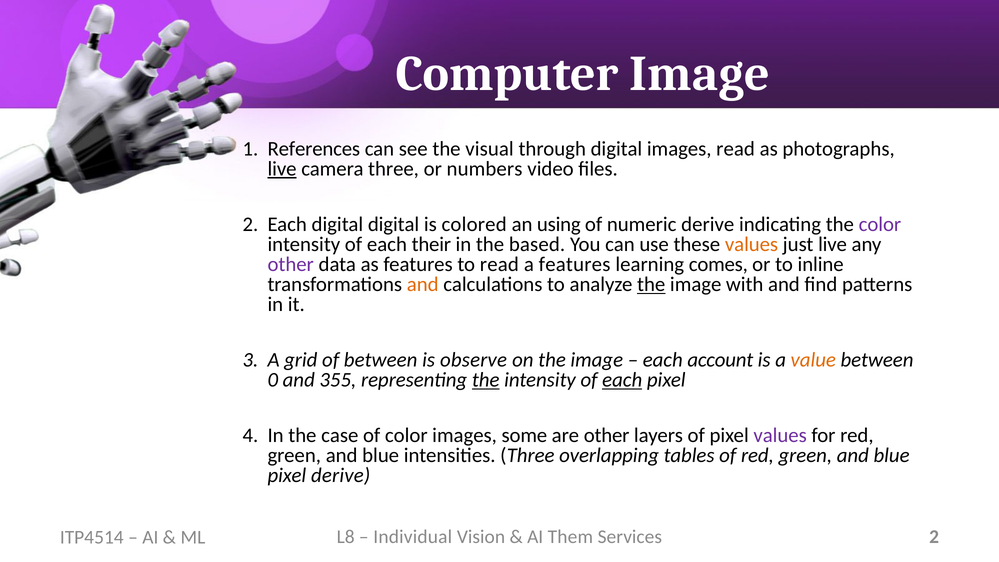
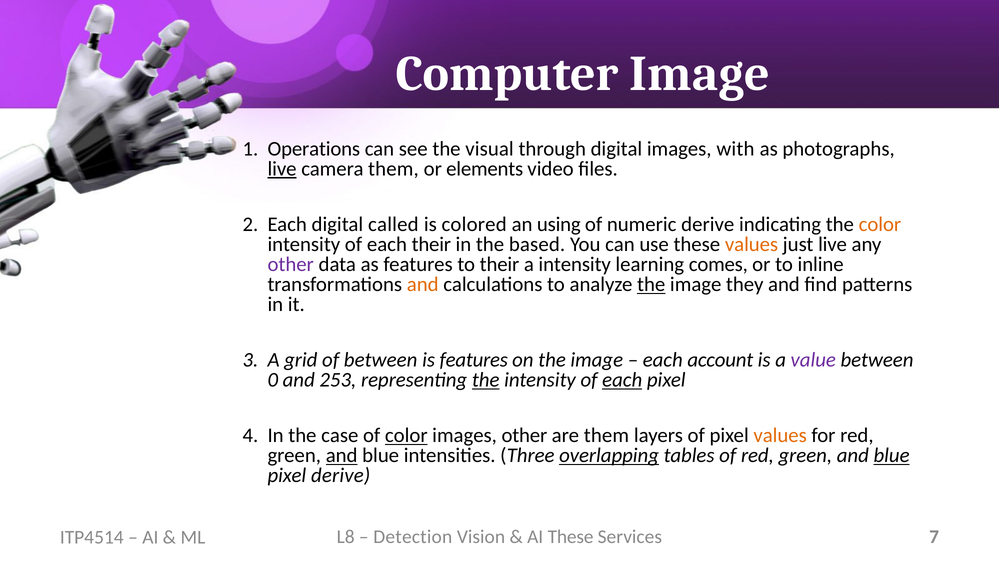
References: References -> Operations (314, 149)
images read: read -> with (735, 149)
camera three: three -> them (393, 169)
numbers: numbers -> elements (485, 169)
digital digital: digital -> called (393, 224)
color colour: purple -> orange (880, 224)
to read: read -> their (500, 264)
a features: features -> intensity (575, 264)
with: with -> they (745, 284)
is observe: observe -> features (474, 360)
value colour: orange -> purple (813, 360)
355: 355 -> 253 (338, 380)
color underline: none -> present (406, 436)
images some: some -> other (524, 436)
are other: other -> them (606, 436)
values colour: purple -> orange (780, 436)
and underline: none -> present (342, 456)
overlapping underline: none -> present (609, 456)
blue underline: none -> present (892, 456)
Individual: Individual -> Detection (413, 537)
AI Them: Them -> These (571, 537)
Services 2: 2 -> 7 (934, 537)
